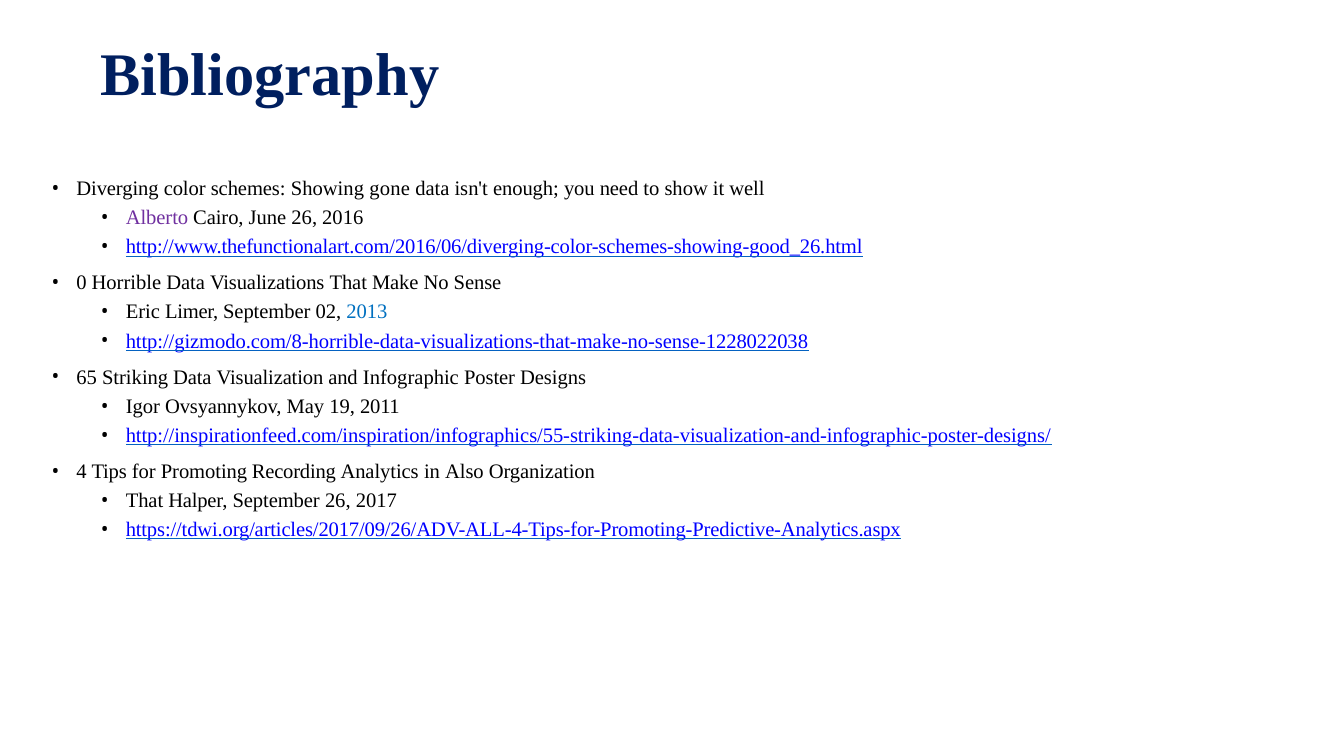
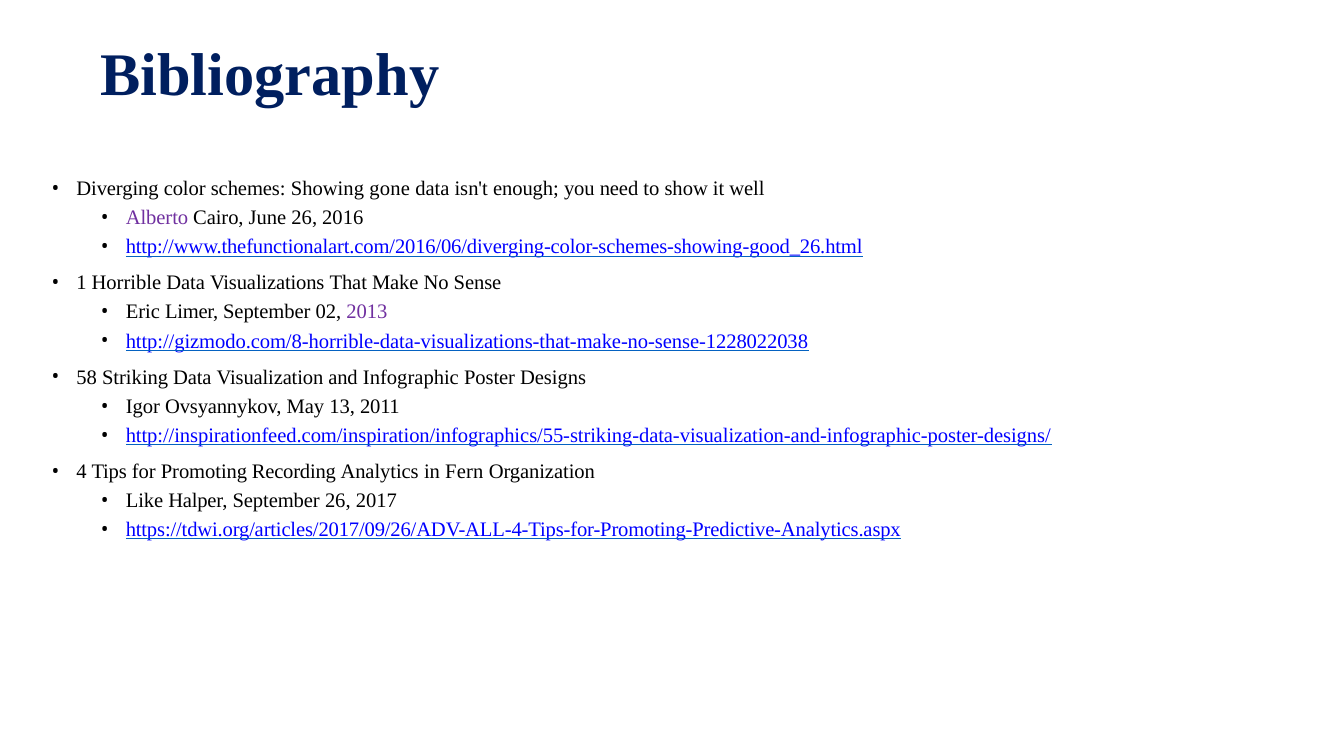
0: 0 -> 1 (82, 283)
2013 colour: blue -> purple (367, 312)
65: 65 -> 58 (87, 377)
19: 19 -> 13 (342, 406)
Also: Also -> Fern (464, 471)
That: That -> Like (145, 500)
